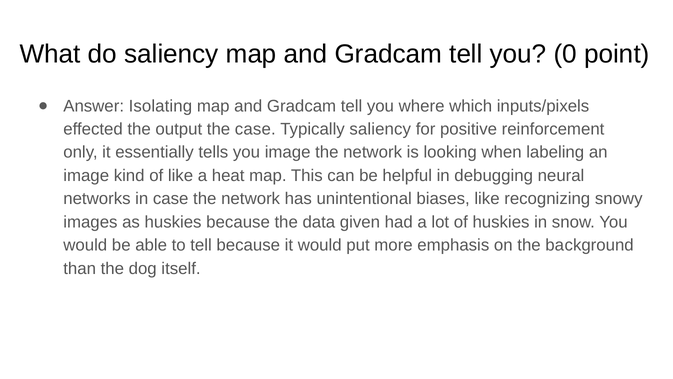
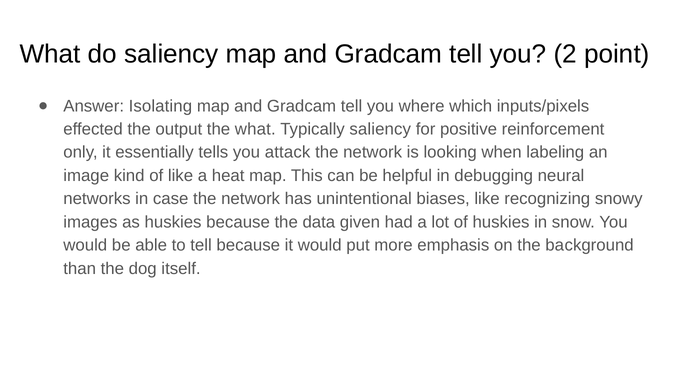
0: 0 -> 2 (565, 54)
the case: case -> what (255, 129)
you image: image -> attack (288, 152)
